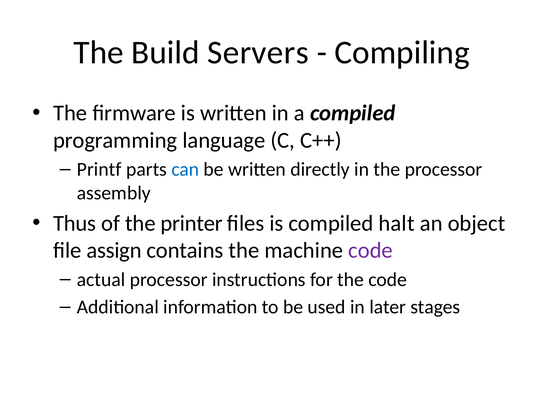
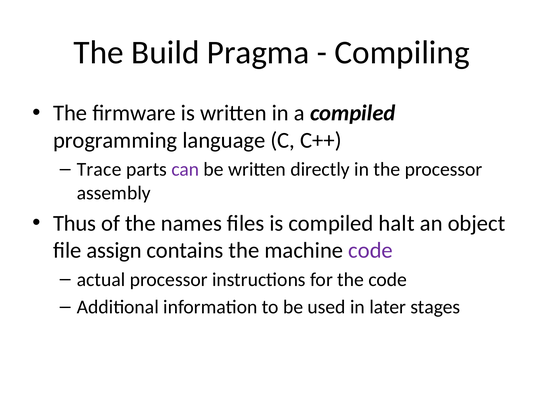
Servers: Servers -> Pragma (258, 53)
Printf: Printf -> Trace (99, 169)
can colour: blue -> purple (185, 169)
printer: printer -> names (191, 223)
